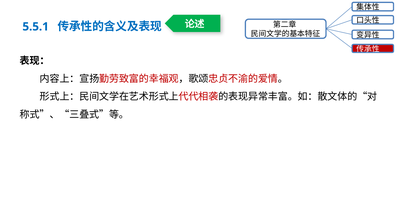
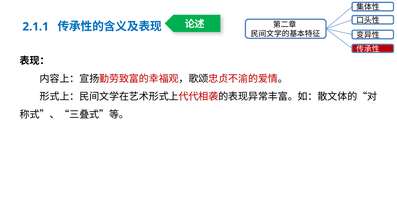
5.5.1: 5.5.1 -> 2.1.1 (36, 27)
